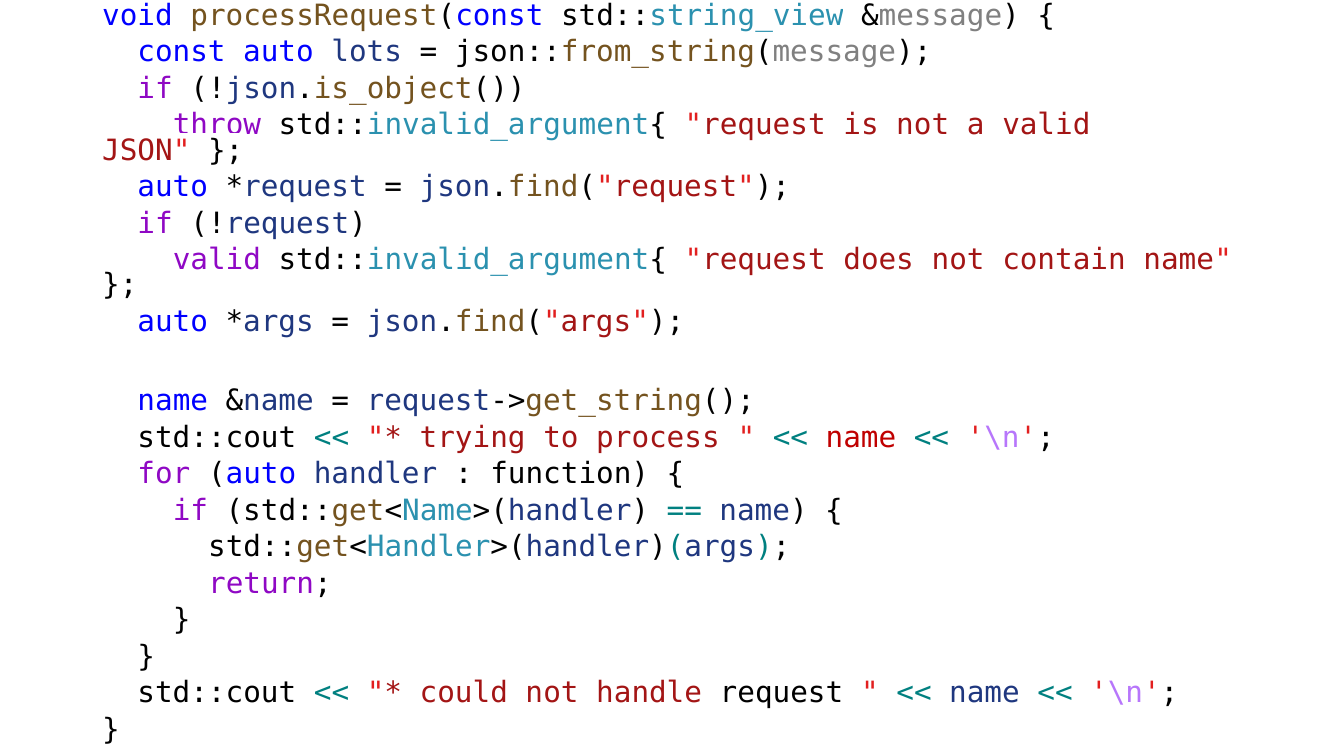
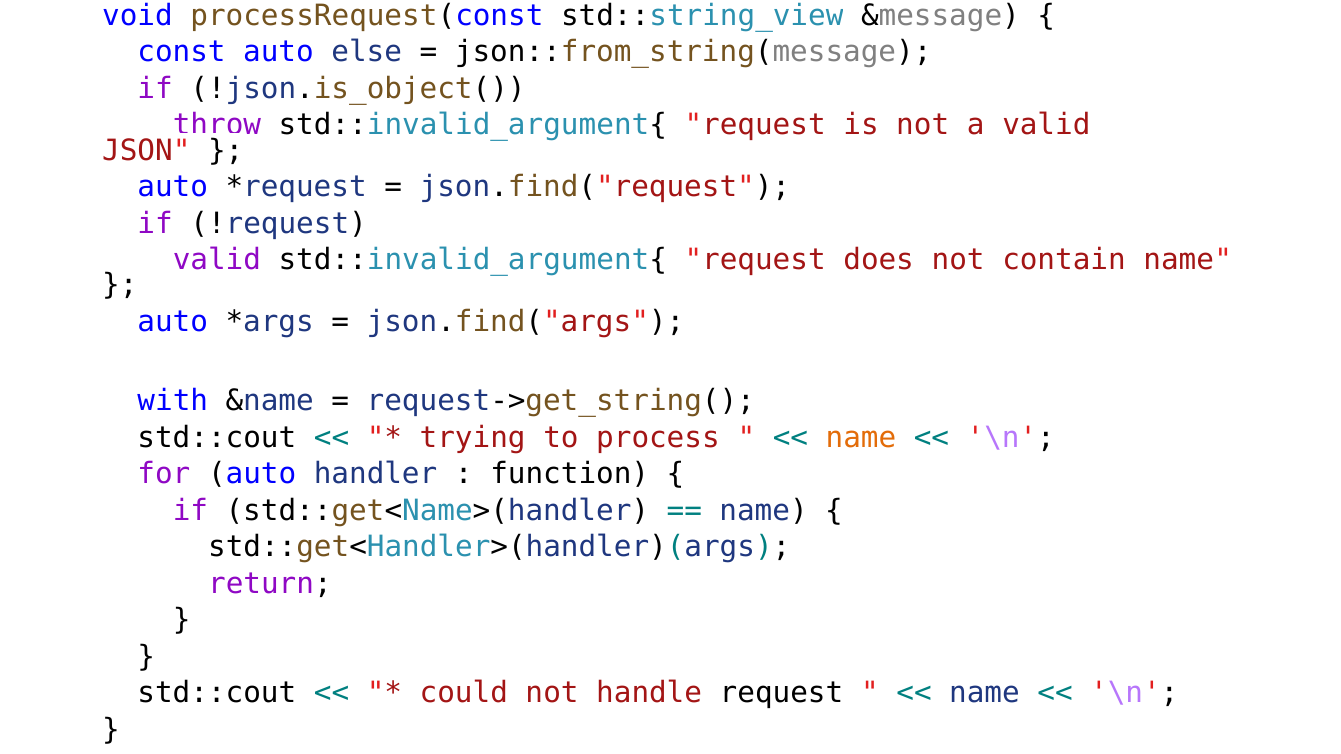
lots: lots -> else (367, 52)
name: name -> with (173, 401)
name colour: red -> orange (861, 438)
